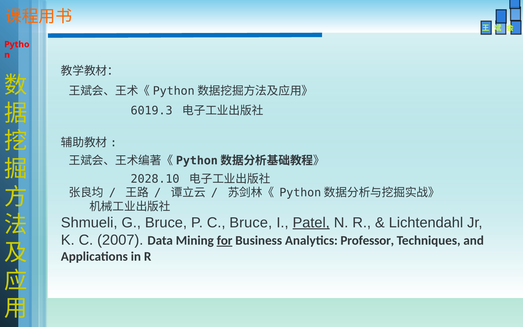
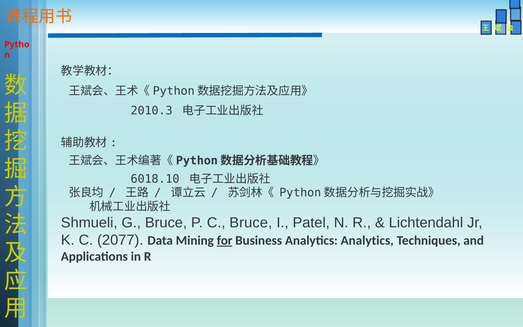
6019.3: 6019.3 -> 2010.3 (152, 111)
2028.10: 2028.10 -> 6018.10 (155, 179)
Patel underline: present -> none (311, 223)
2007: 2007 -> 2077 (120, 240)
Analytics Professor: Professor -> Analytics (367, 241)
